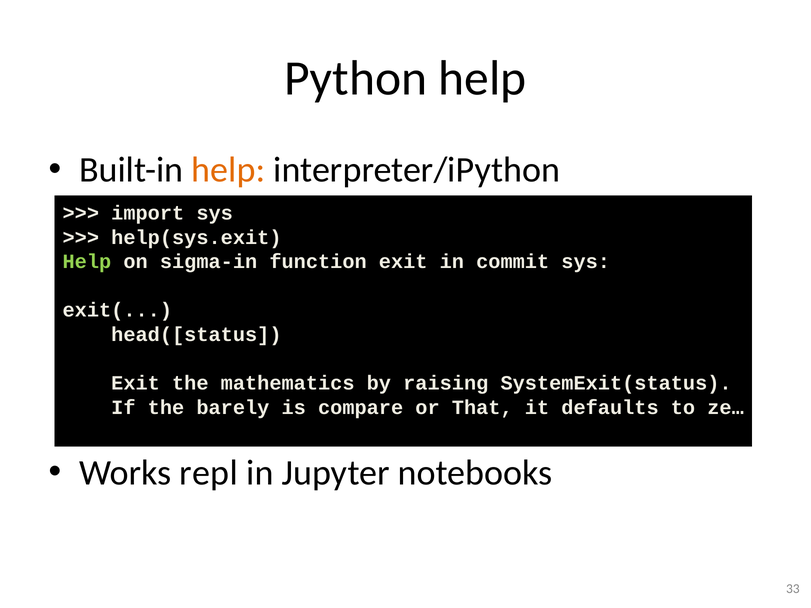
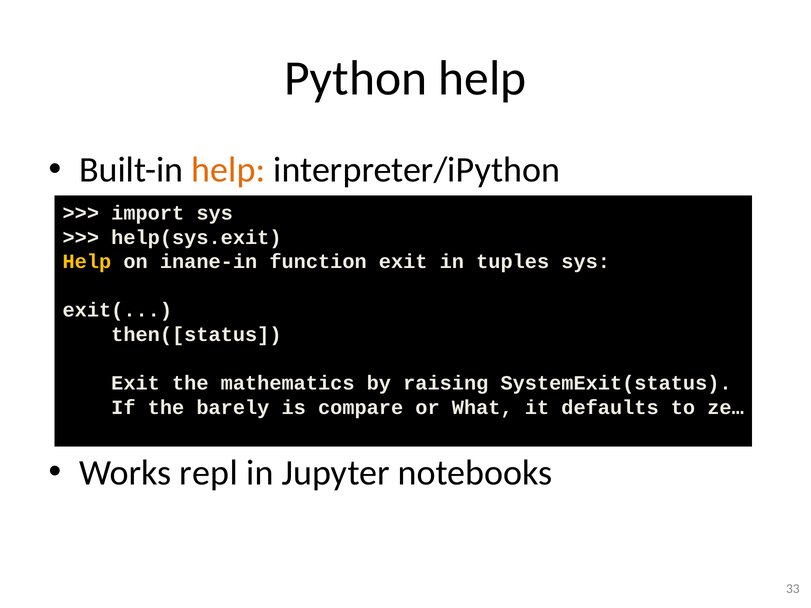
Help colour: light green -> yellow (87, 262)
sigma-in: sigma-in -> inane-in (209, 262)
commit: commit -> tuples (513, 262)
head([status: head([status -> then([status (196, 335)
That: That -> What (482, 408)
